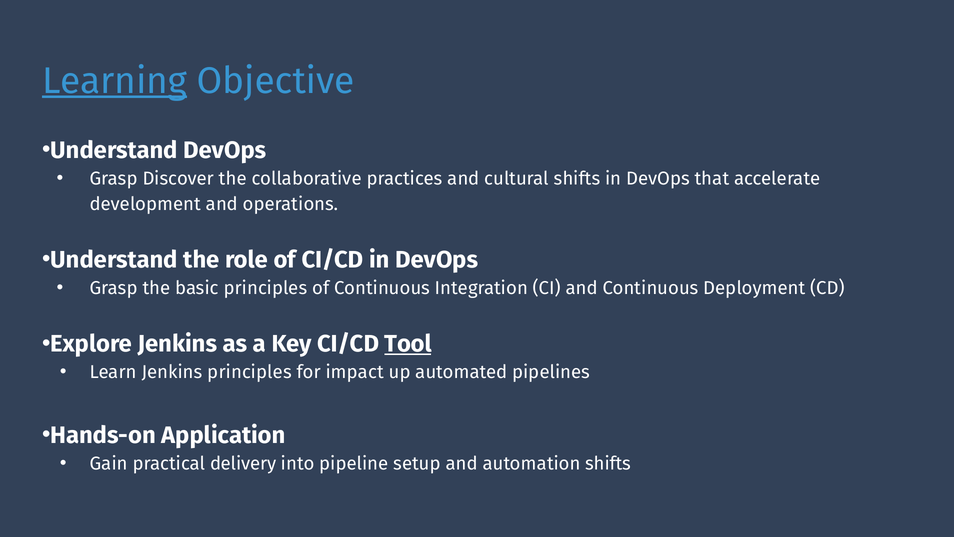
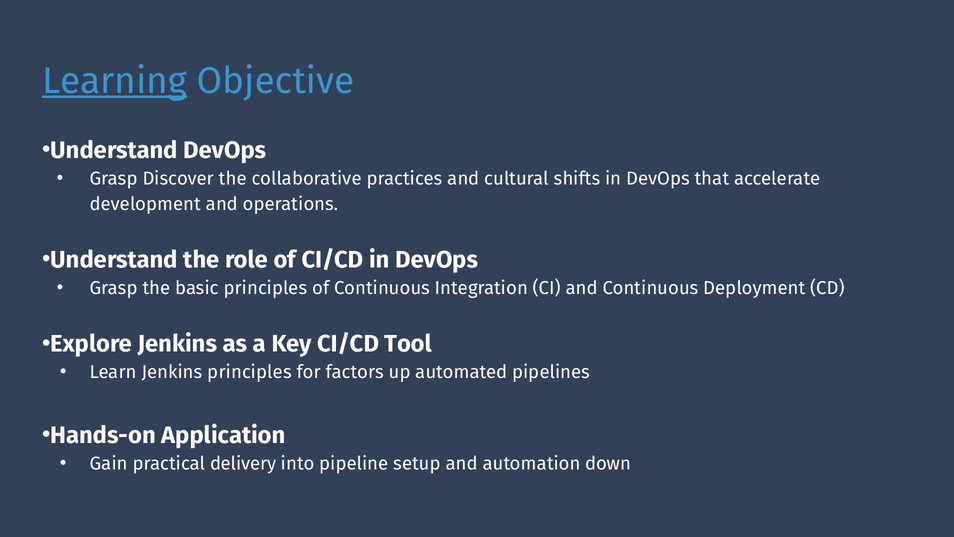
Tool underline: present -> none (408, 344)
impact: impact -> factors (355, 372)
automation shifts: shifts -> down (608, 463)
